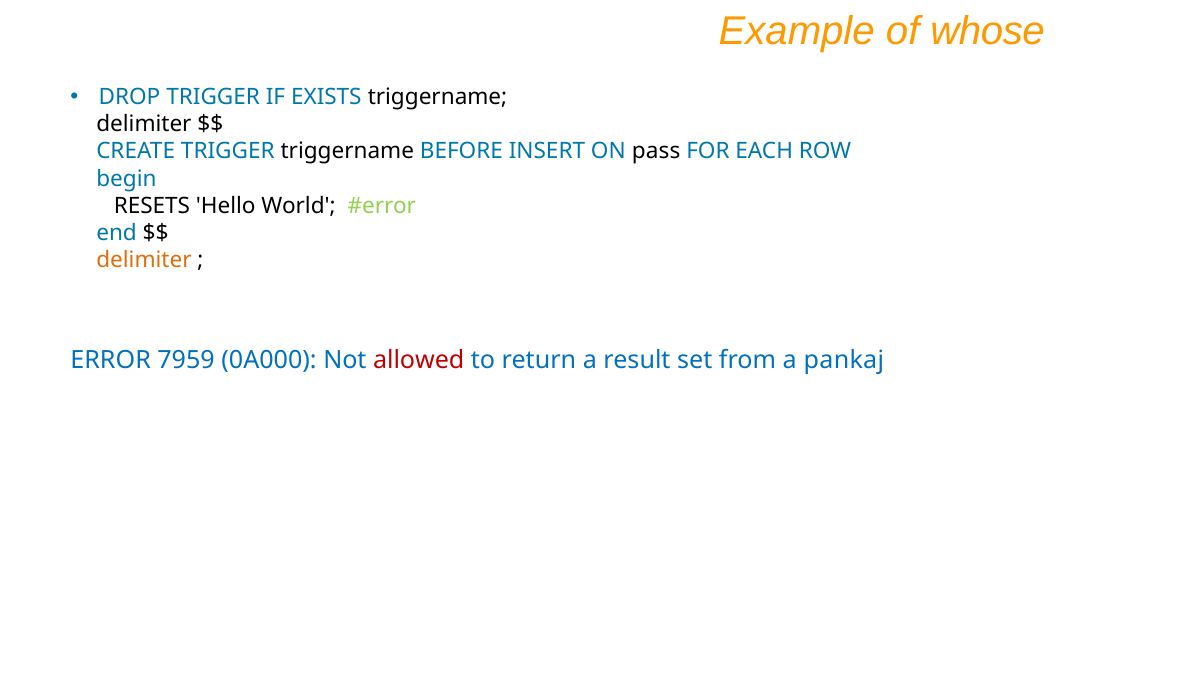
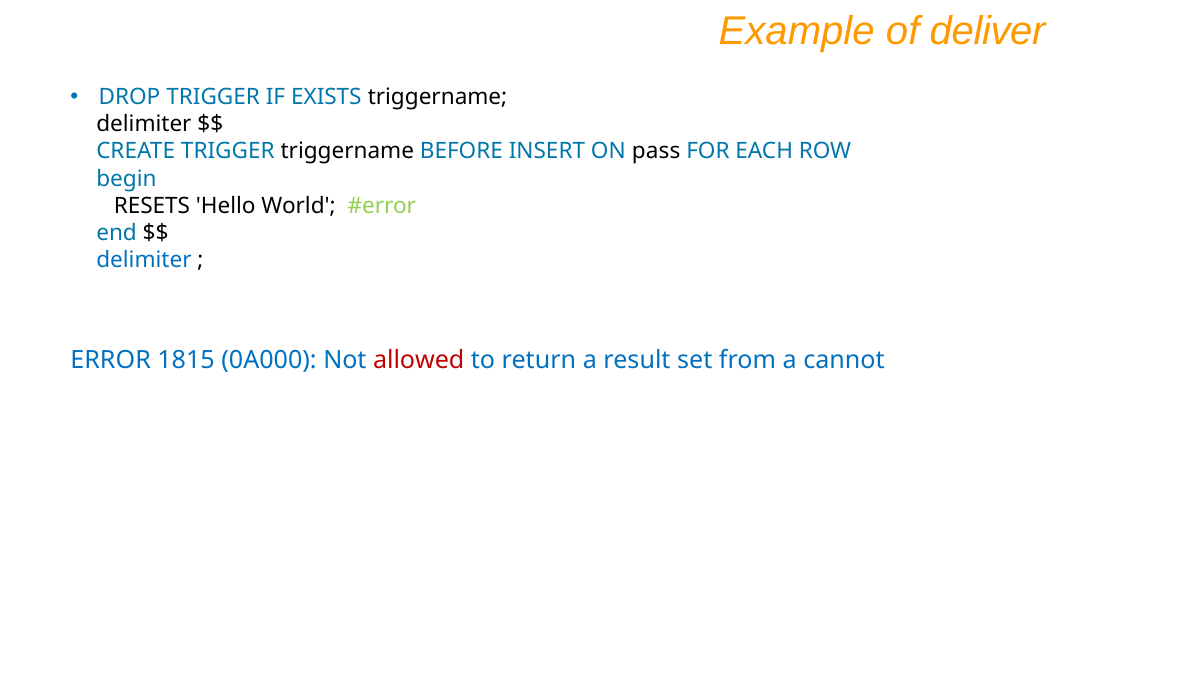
whose: whose -> deliver (988, 31)
delimiter colour: orange -> blue (144, 260)
7959: 7959 -> 1815 (186, 360)
pankaj: pankaj -> cannot (844, 360)
